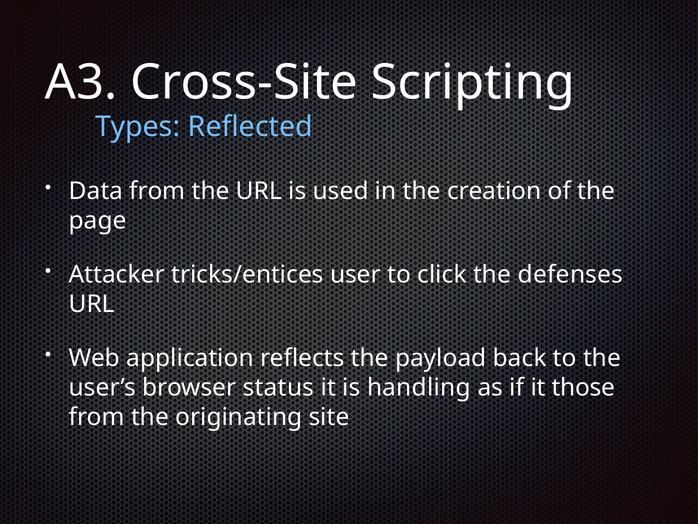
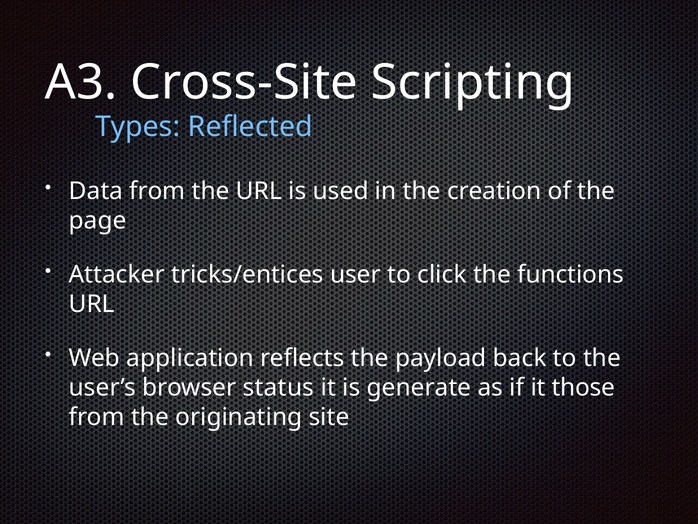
defenses: defenses -> functions (571, 274)
handling: handling -> generate (419, 387)
